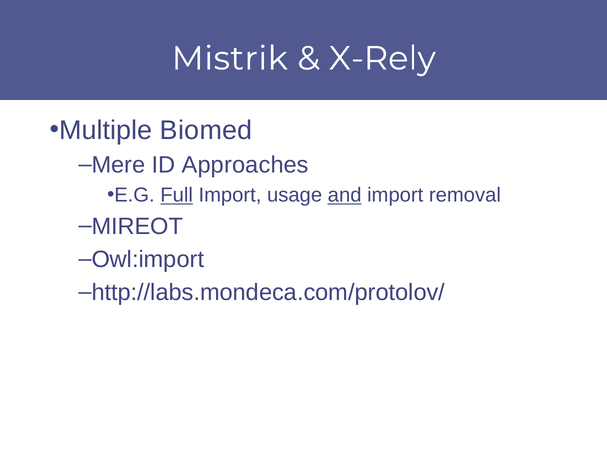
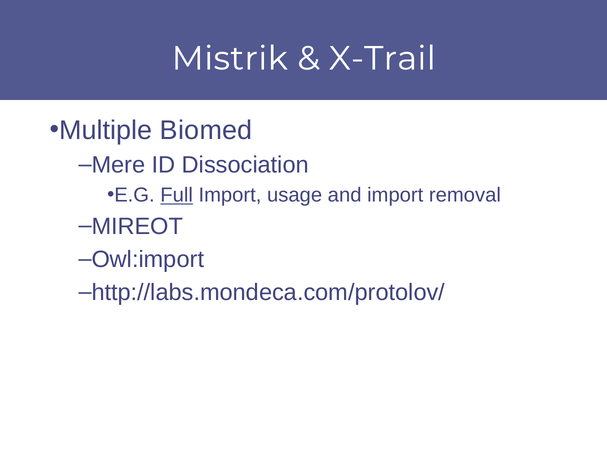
X-Rely: X-Rely -> X-Trail (382, 59)
Approaches: Approaches -> Dissociation (245, 165)
and underline: present -> none (345, 195)
